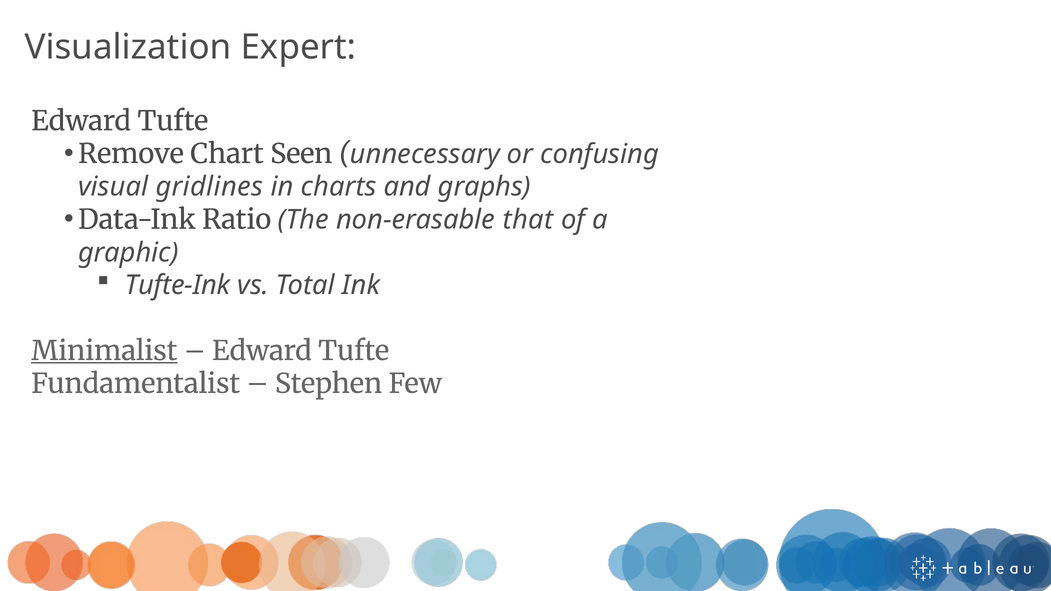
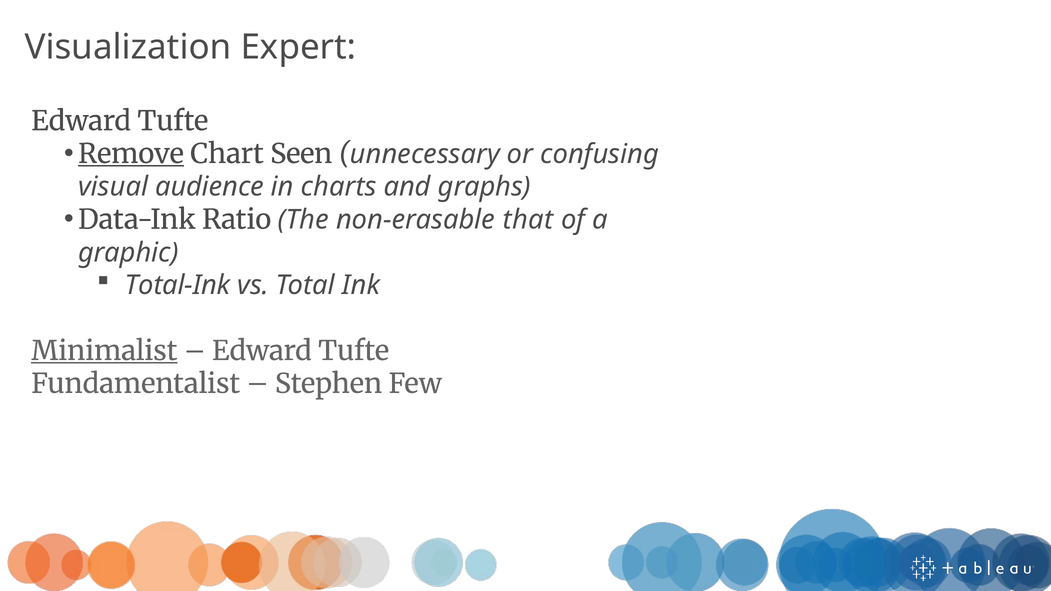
Remove underline: none -> present (131, 154)
gridlines: gridlines -> audience (210, 187)
Tufte-Ink: Tufte-Ink -> Total-Ink (178, 286)
